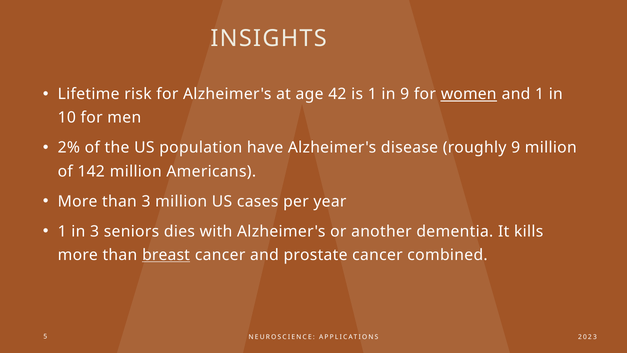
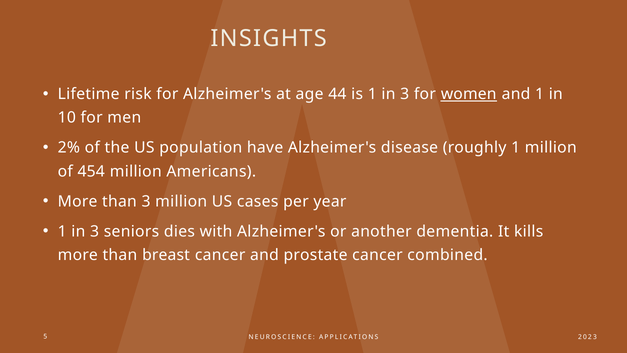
42: 42 -> 44 (337, 94)
is 1 in 9: 9 -> 3 (405, 94)
roughly 9: 9 -> 1 (516, 148)
142: 142 -> 454 (91, 171)
breast underline: present -> none (166, 255)
